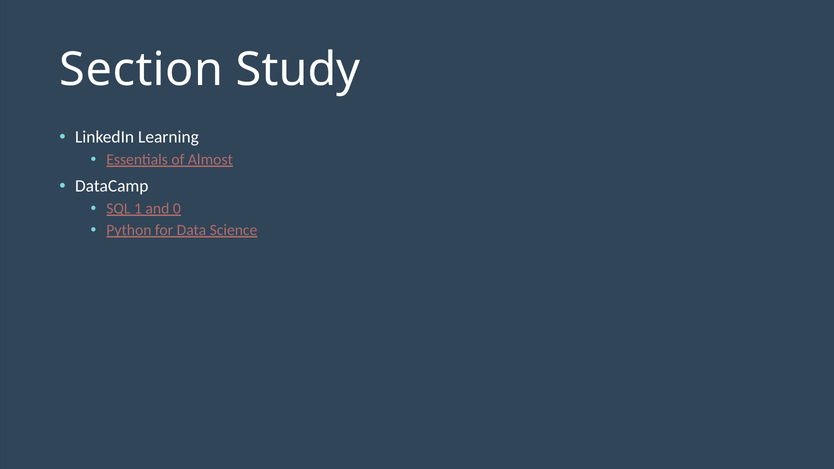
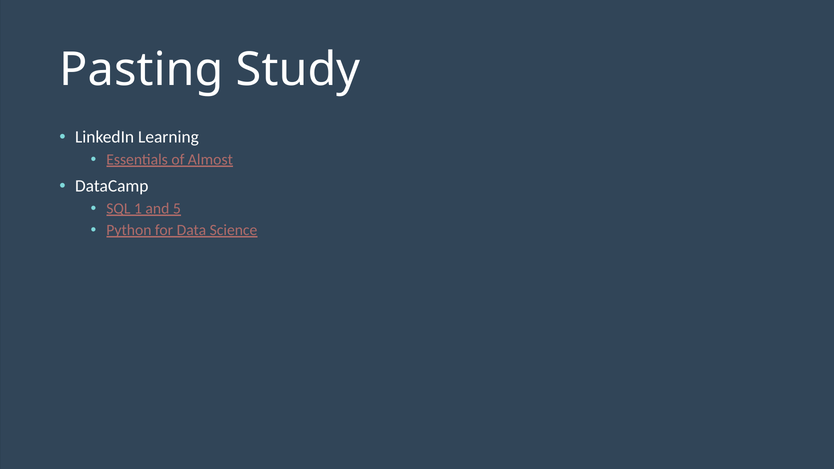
Section: Section -> Pasting (142, 70)
0: 0 -> 5 (177, 209)
